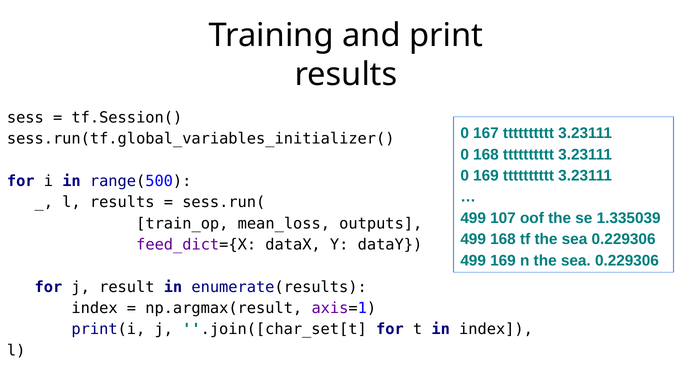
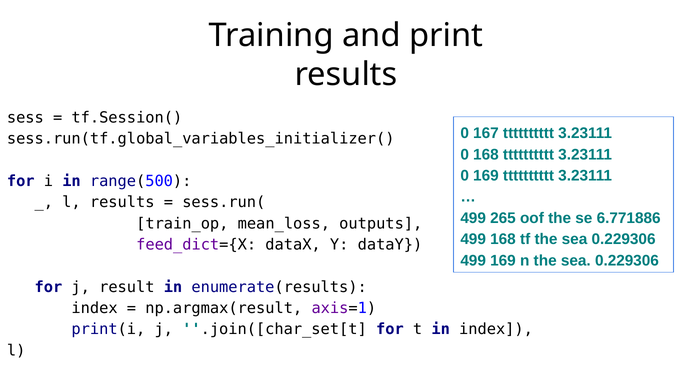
107: 107 -> 265 (503, 218)
1.335039: 1.335039 -> 6.771886 (629, 218)
